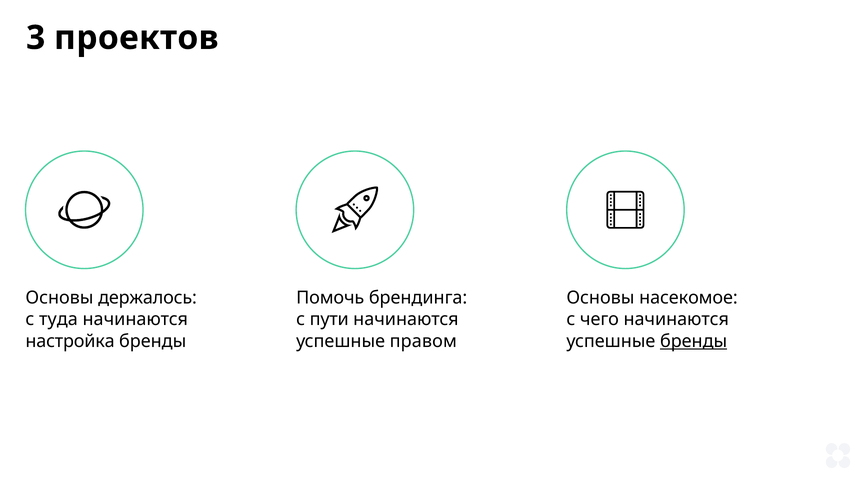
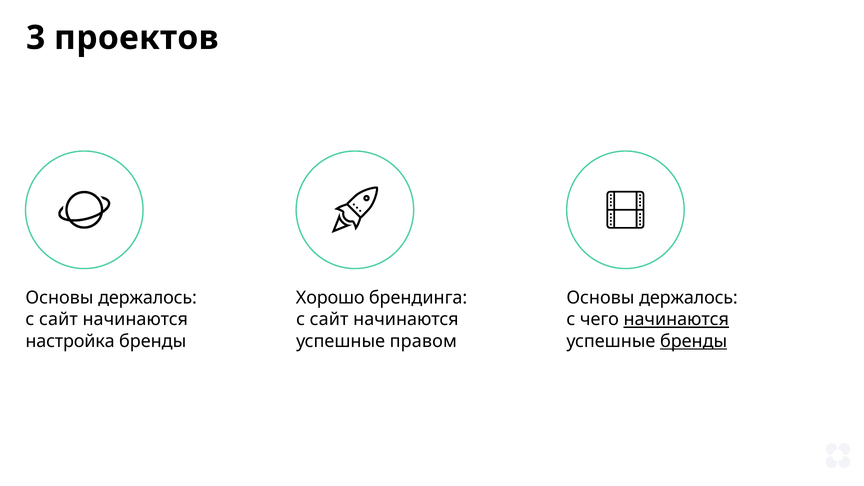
Помочь: Помочь -> Хорошо (330, 298)
насекомое: насекомое -> держалось (688, 298)
туда: туда -> сайт (58, 320)
пути: пути -> сайт (329, 320)
начинаются underline: none -> present (676, 320)
